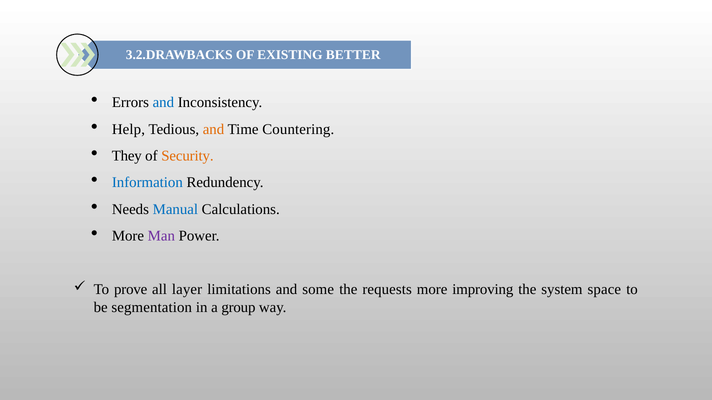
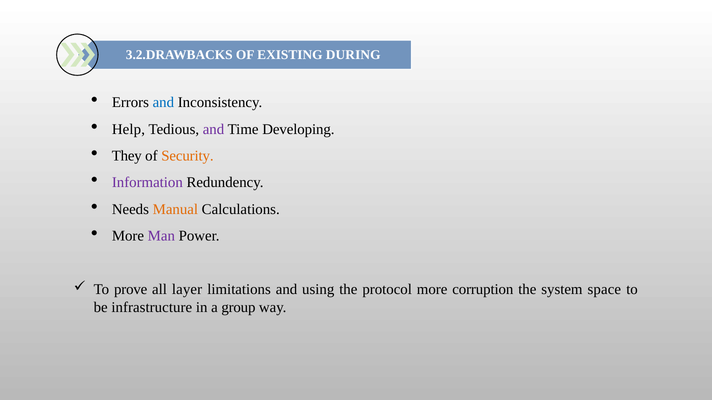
BETTER: BETTER -> DURING (353, 55)
and colour: orange -> purple (213, 129)
Countering: Countering -> Developing (298, 129)
Information colour: blue -> purple (147, 183)
Manual colour: blue -> orange (175, 209)
some: some -> using (318, 290)
requests: requests -> protocol (387, 290)
improving: improving -> corruption (483, 290)
segmentation: segmentation -> infrastructure (152, 308)
